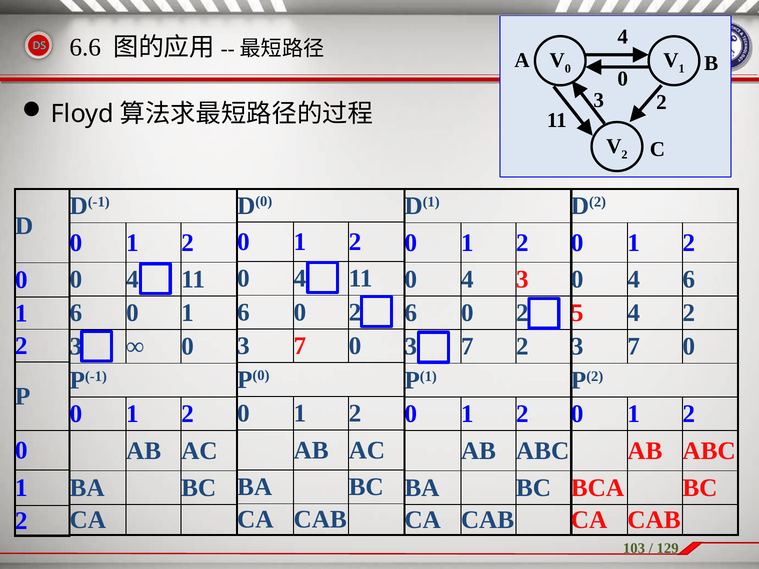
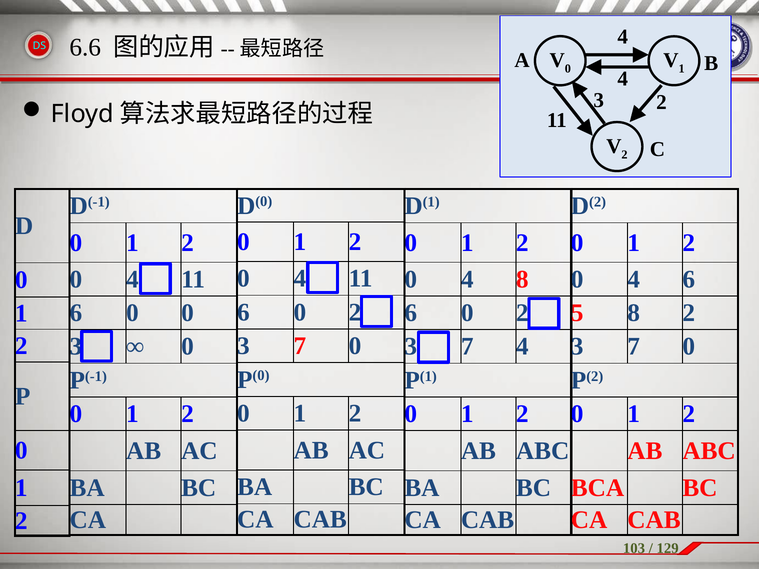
0: 0 -> 4 (623, 79)
4 3: 3 -> 8 (522, 279)
6 0 1: 1 -> 0 (187, 313)
5 4: 4 -> 8 (634, 313)
7 2: 2 -> 4 (522, 347)
